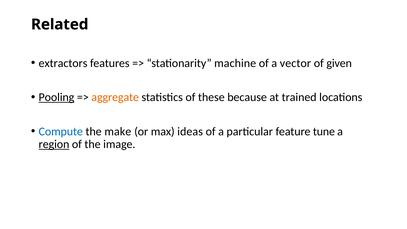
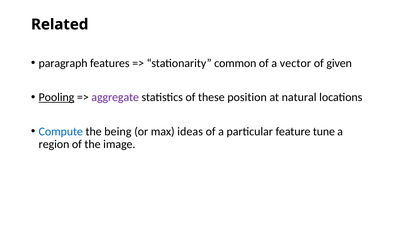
extractors: extractors -> paragraph (63, 63)
machine: machine -> common (235, 63)
aggregate colour: orange -> purple (115, 97)
because: because -> position (247, 97)
trained: trained -> natural (299, 97)
make: make -> being (118, 131)
region underline: present -> none (54, 144)
